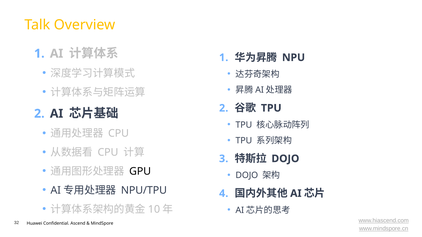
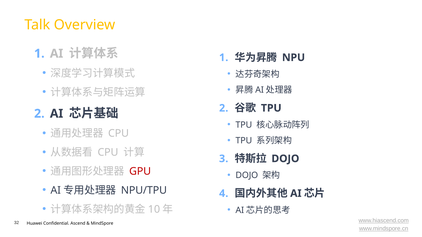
GPU colour: black -> red (140, 172)
